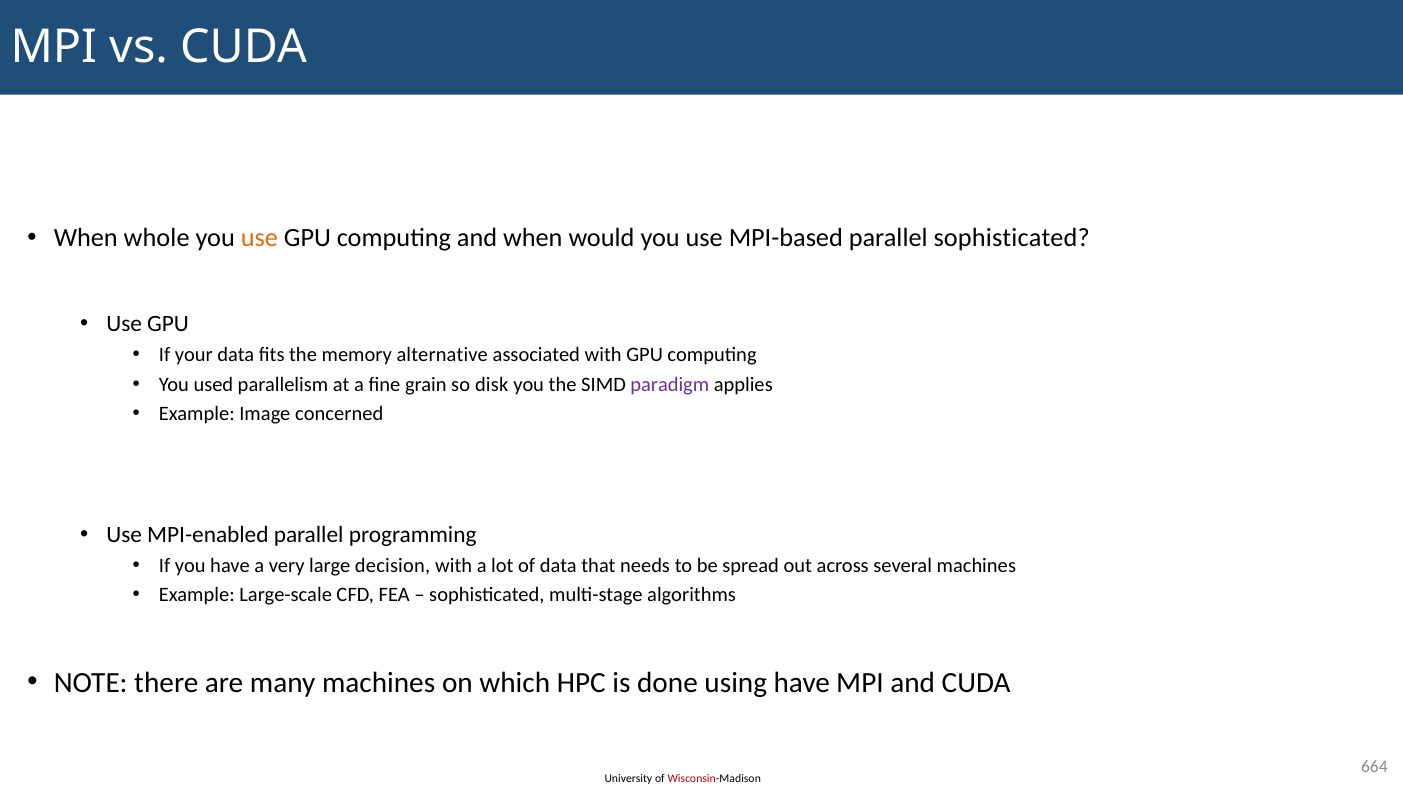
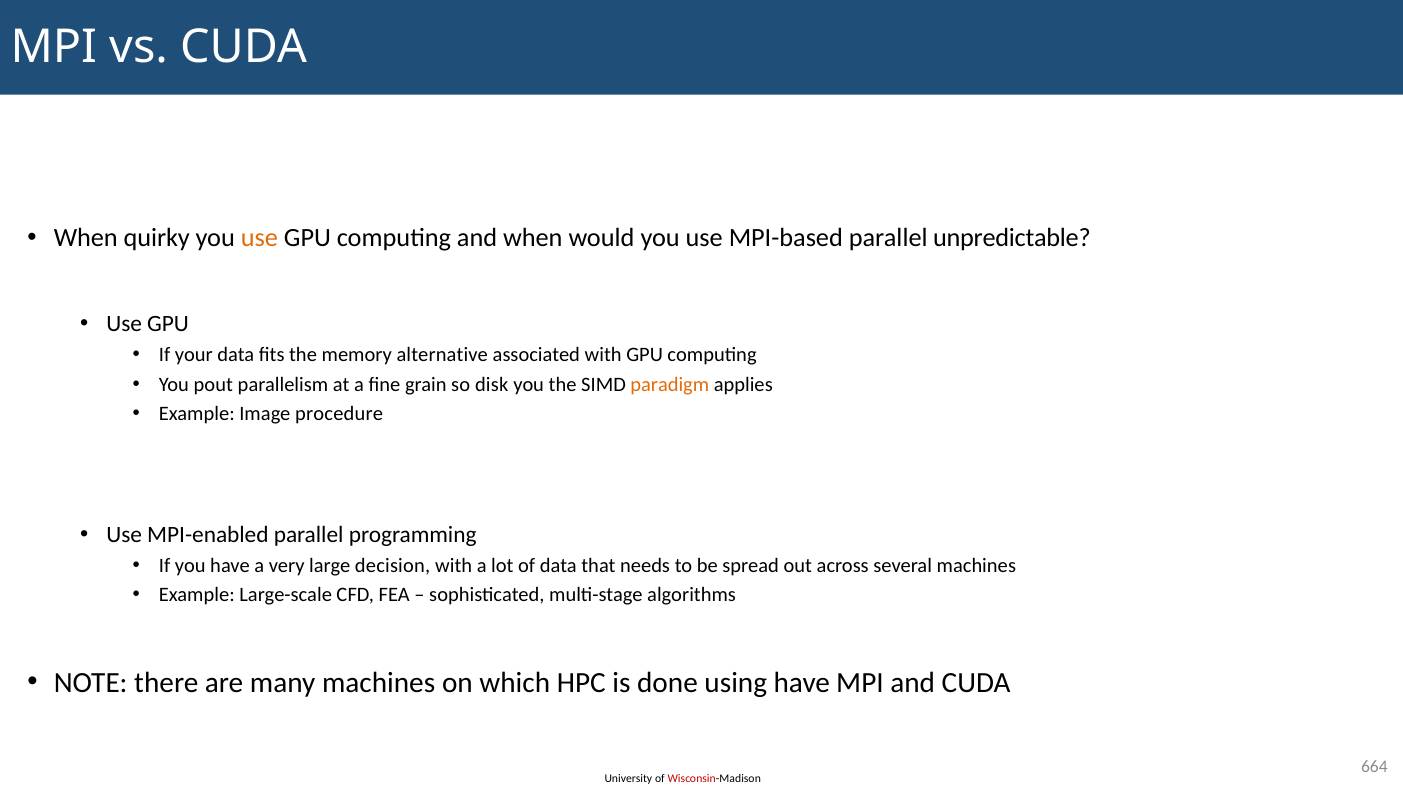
whole: whole -> quirky (157, 238)
parallel sophisticated: sophisticated -> unpredictable (1012, 238)
used: used -> pout (213, 384)
paradigm colour: purple -> orange (670, 384)
concerned: concerned -> procedure (339, 414)
